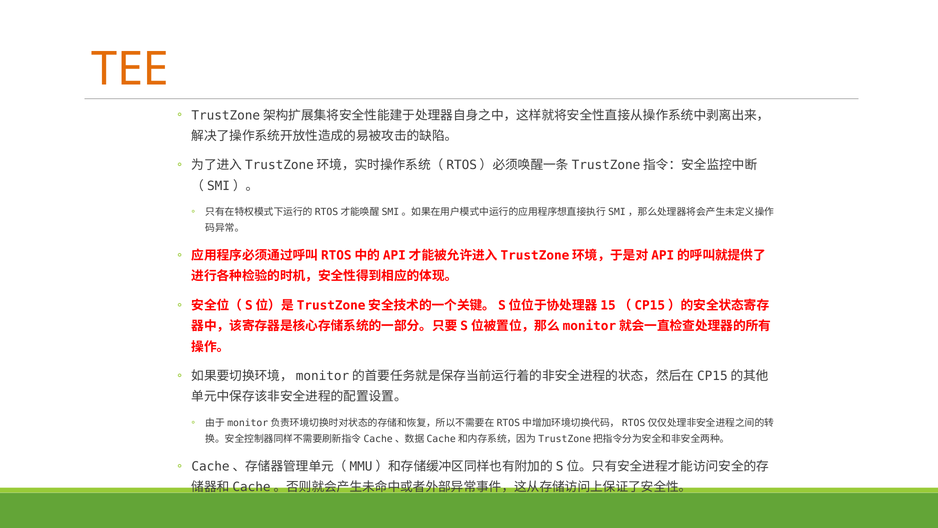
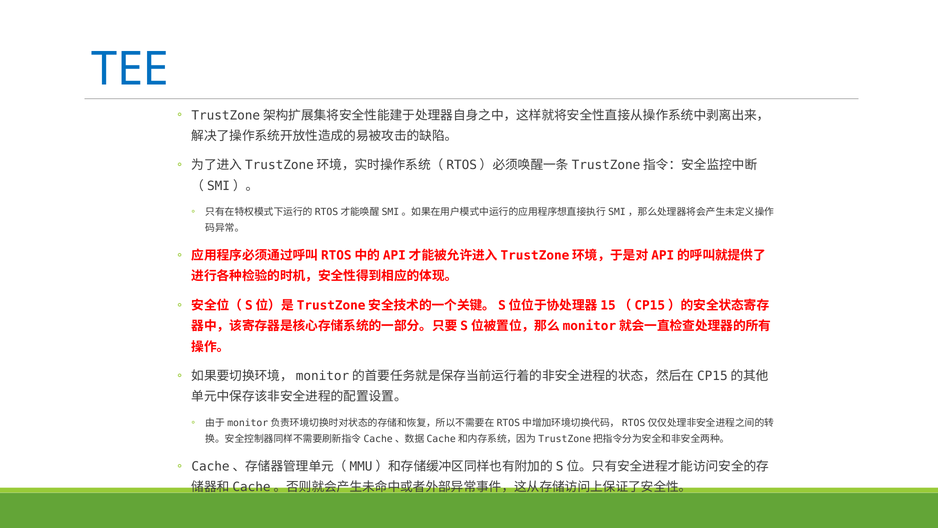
TEE colour: orange -> blue (130, 69)
